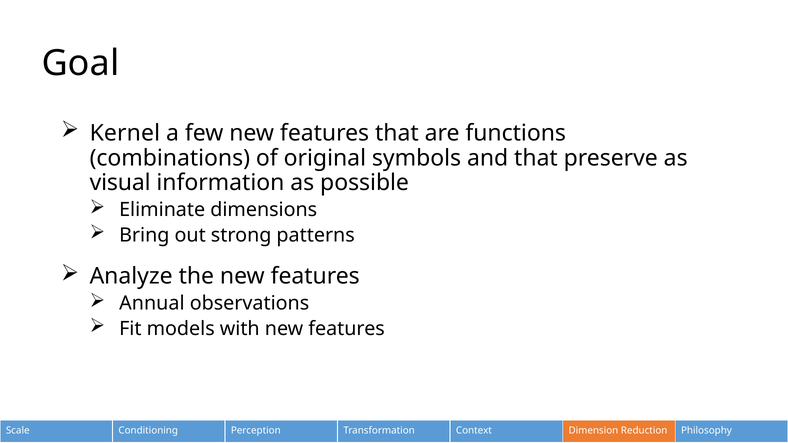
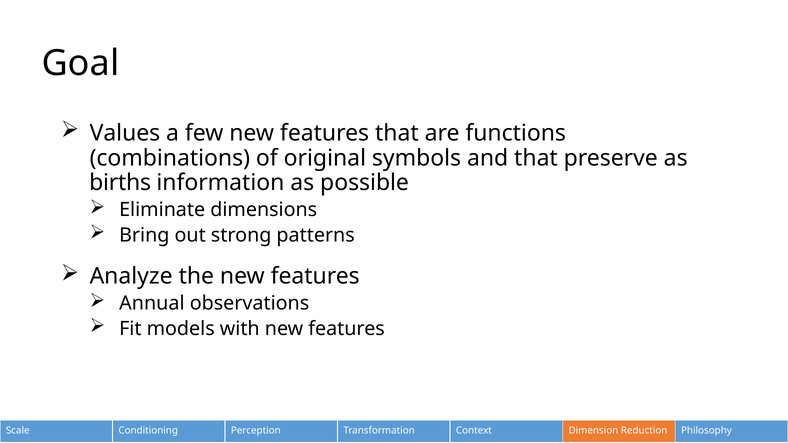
Kernel: Kernel -> Values (125, 133)
visual: visual -> births (120, 183)
